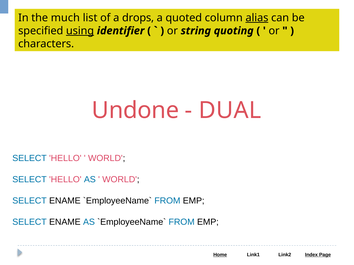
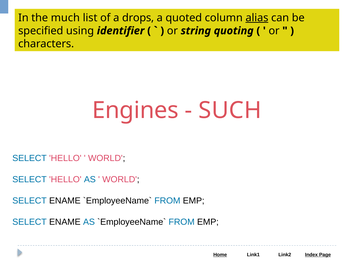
using underline: present -> none (80, 31)
Undone: Undone -> Engines (135, 111)
DUAL: DUAL -> SUCH (230, 111)
